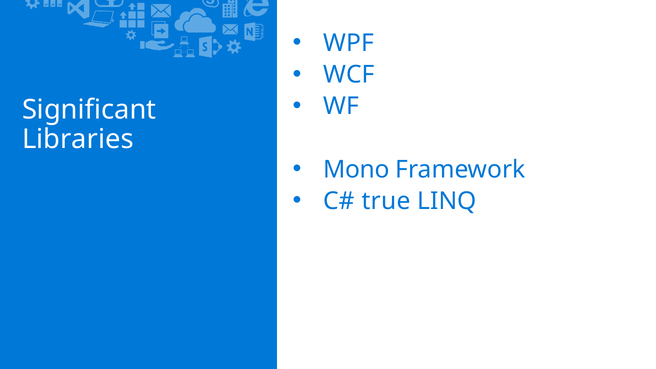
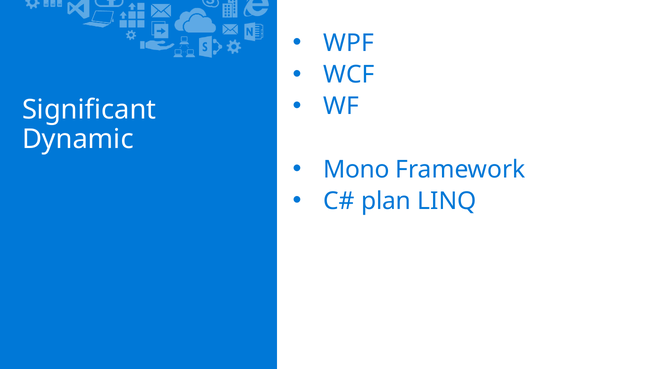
Libraries: Libraries -> Dynamic (78, 139)
true: true -> plan (386, 201)
